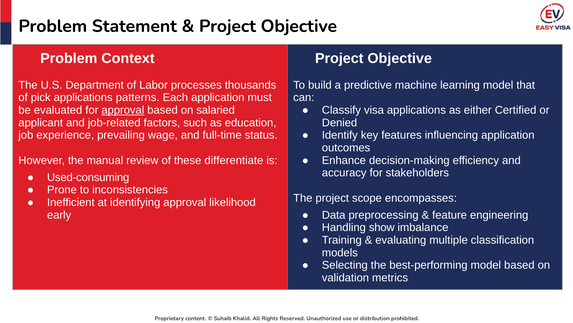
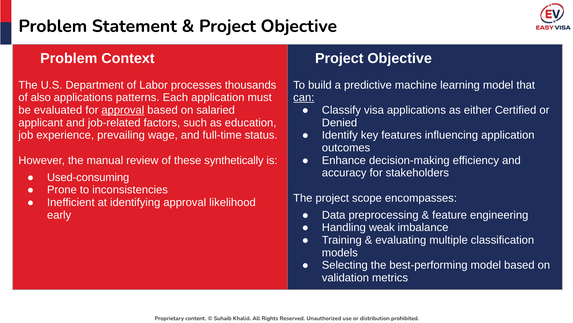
pick: pick -> also (41, 97)
can underline: none -> present (304, 97)
differentiate: differentiate -> synthetically (234, 160)
show: show -> weak (382, 227)
